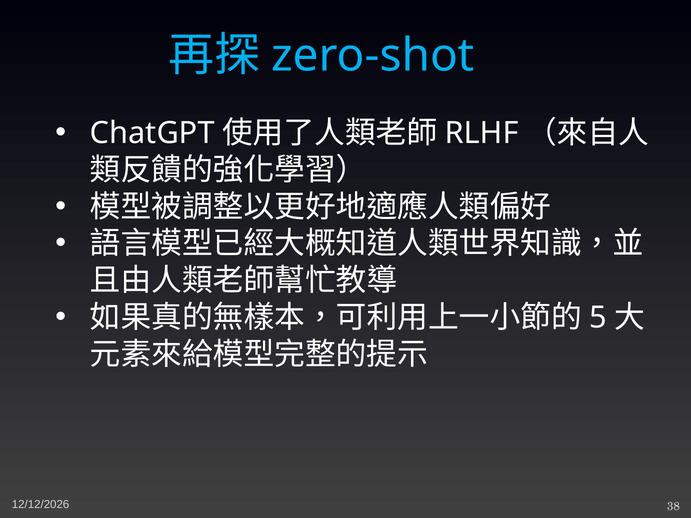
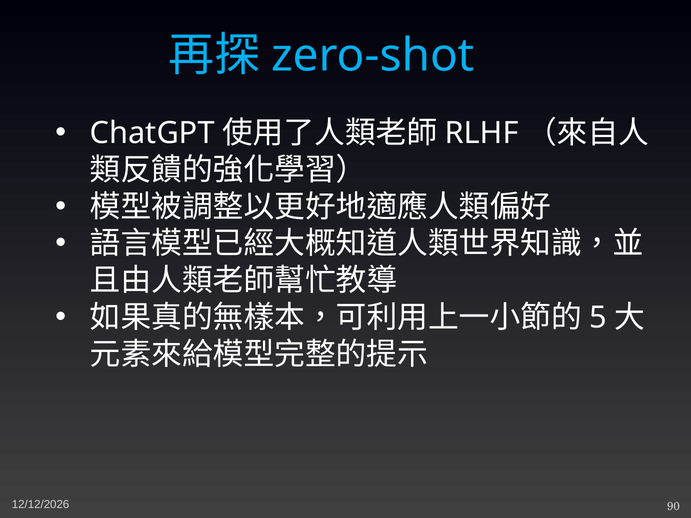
38: 38 -> 90 (673, 507)
